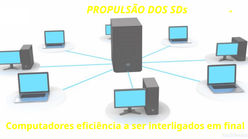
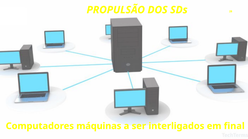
eficiência: eficiência -> máquinas (99, 126)
